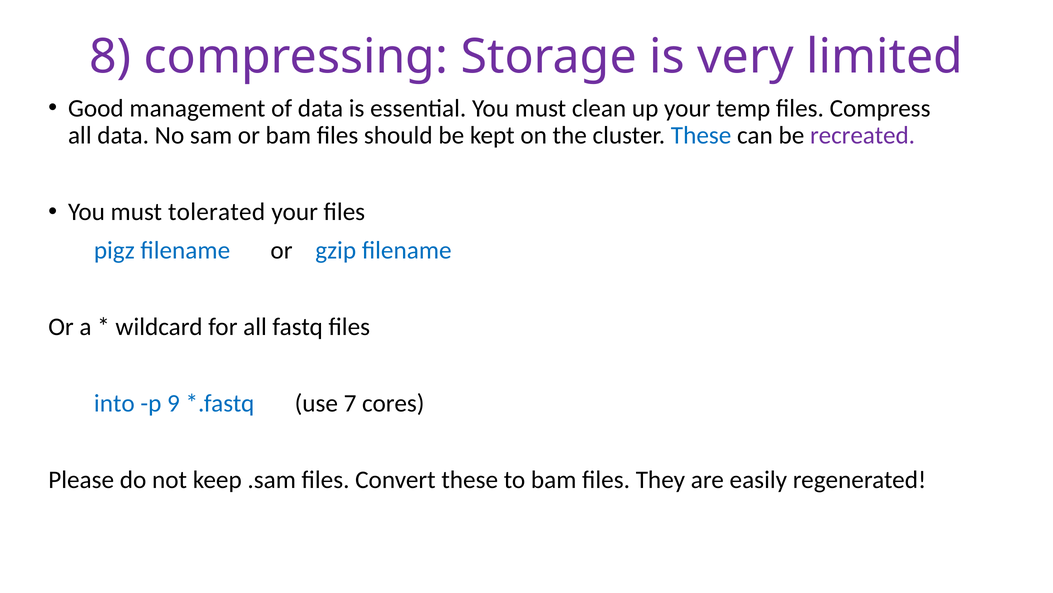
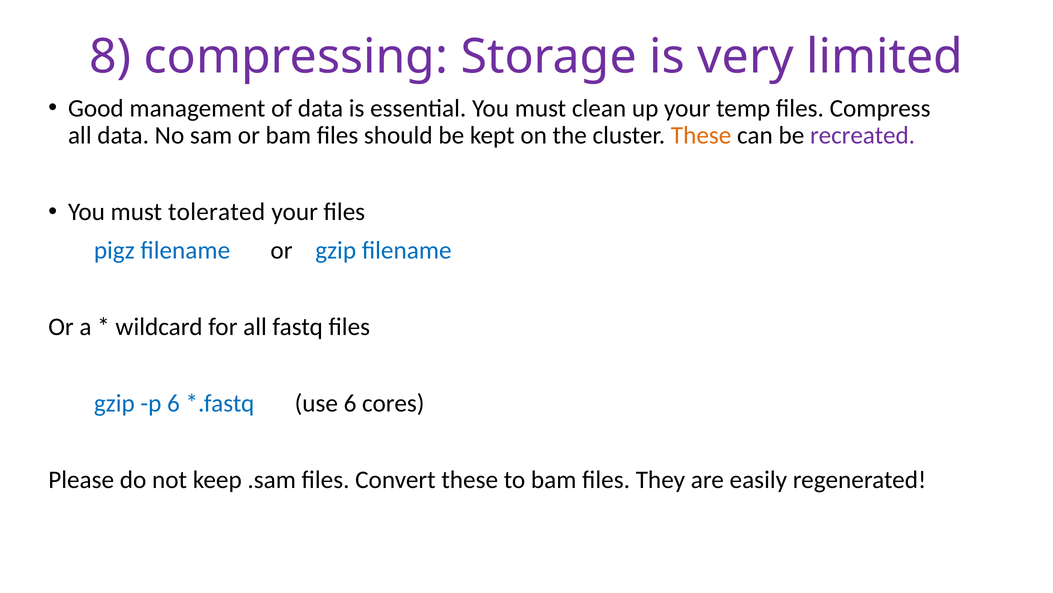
These colour: blue -> orange (701, 135)
into: into -> gzip (114, 403)
p 9: 9 -> 6 (173, 403)
use 7: 7 -> 6 (350, 403)
